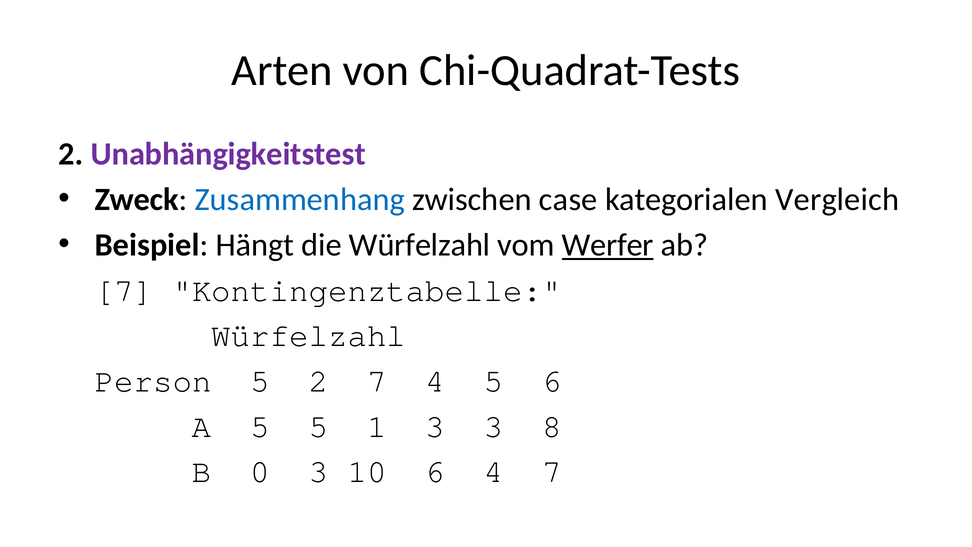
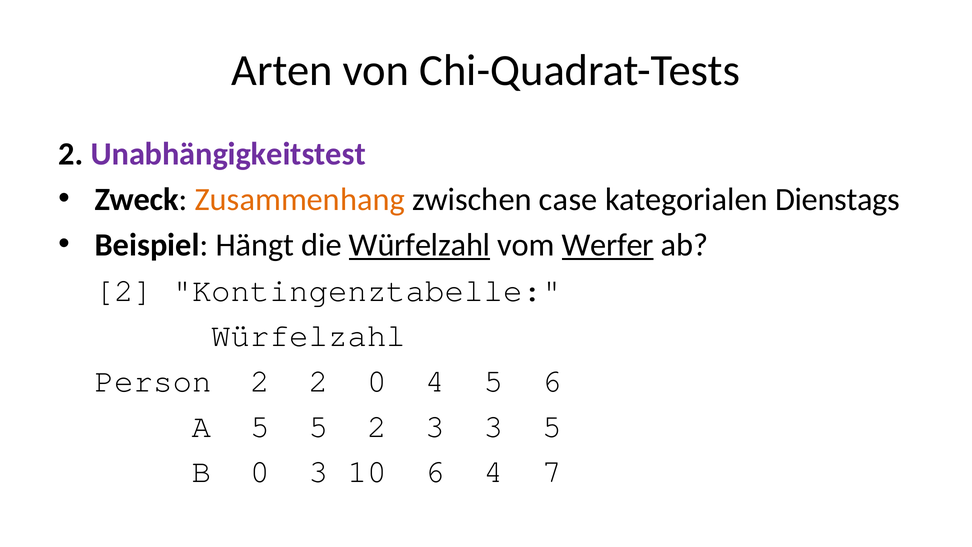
Zusammenhang colour: blue -> orange (300, 200)
Vergleich: Vergleich -> Dienstags (837, 200)
Würfelzahl underline: none -> present (420, 245)
7: 7 -> 2 (124, 290)
Person 5: 5 -> 2 (260, 381)
2 7: 7 -> 0 (377, 381)
5 1: 1 -> 2 (377, 426)
3 8: 8 -> 5 (552, 426)
